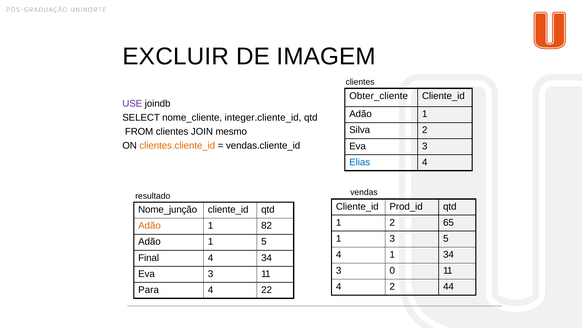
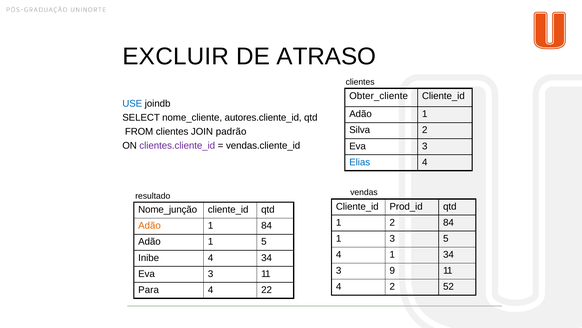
IMAGEM: IMAGEM -> ATRASO (326, 56)
USE colour: purple -> blue (132, 103)
integer.cliente_id: integer.cliente_id -> autores.cliente_id (263, 117)
mesmo: mesmo -> padrão (231, 131)
clientes.cliente_id colour: orange -> purple (177, 145)
2 65: 65 -> 84 (449, 222)
1 82: 82 -> 84 (267, 225)
Final: Final -> Inibe (149, 257)
0: 0 -> 9 (392, 270)
44: 44 -> 52 (449, 286)
